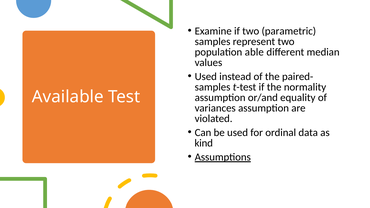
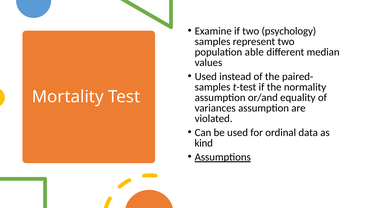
parametric: parametric -> psychology (289, 31)
Available: Available -> Mortality (68, 97)
